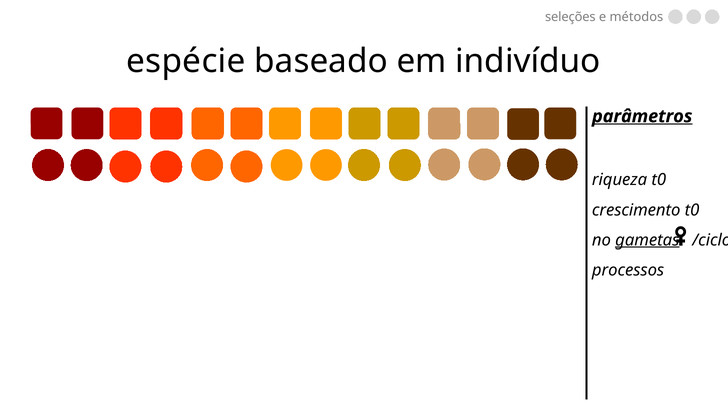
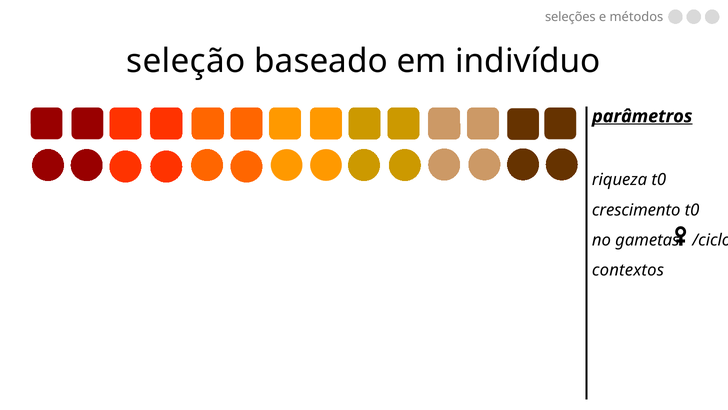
espécie: espécie -> seleção (186, 61)
gametas underline: present -> none (647, 240)
processos: processos -> contextos (628, 270)
